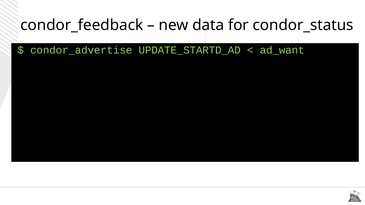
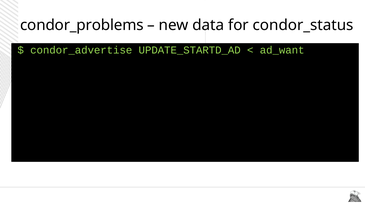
condor_feedback: condor_feedback -> condor_problems (82, 25)
